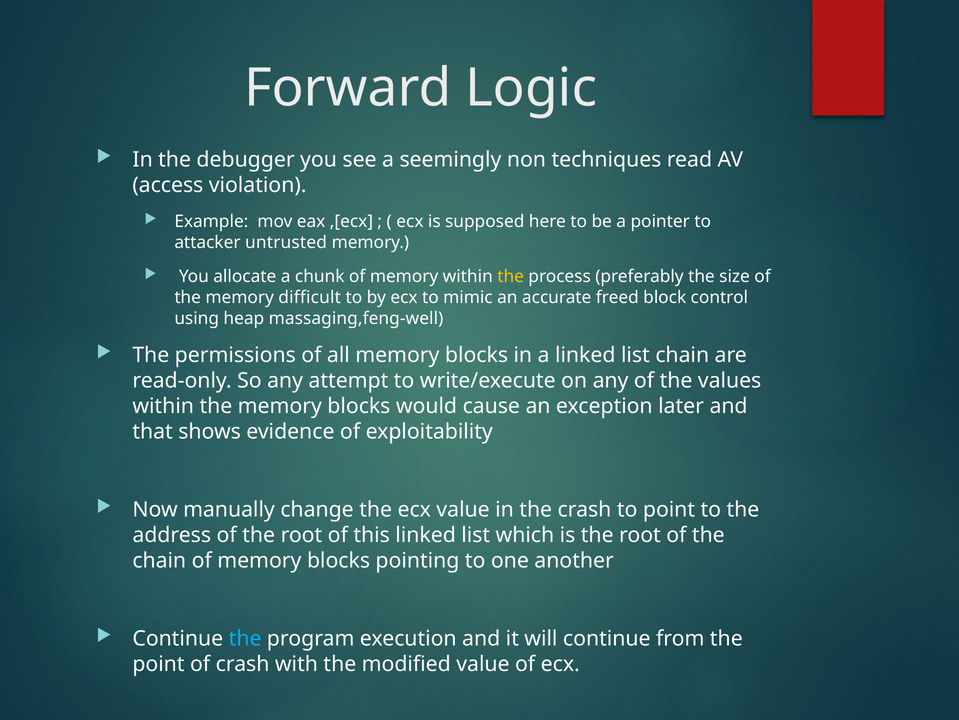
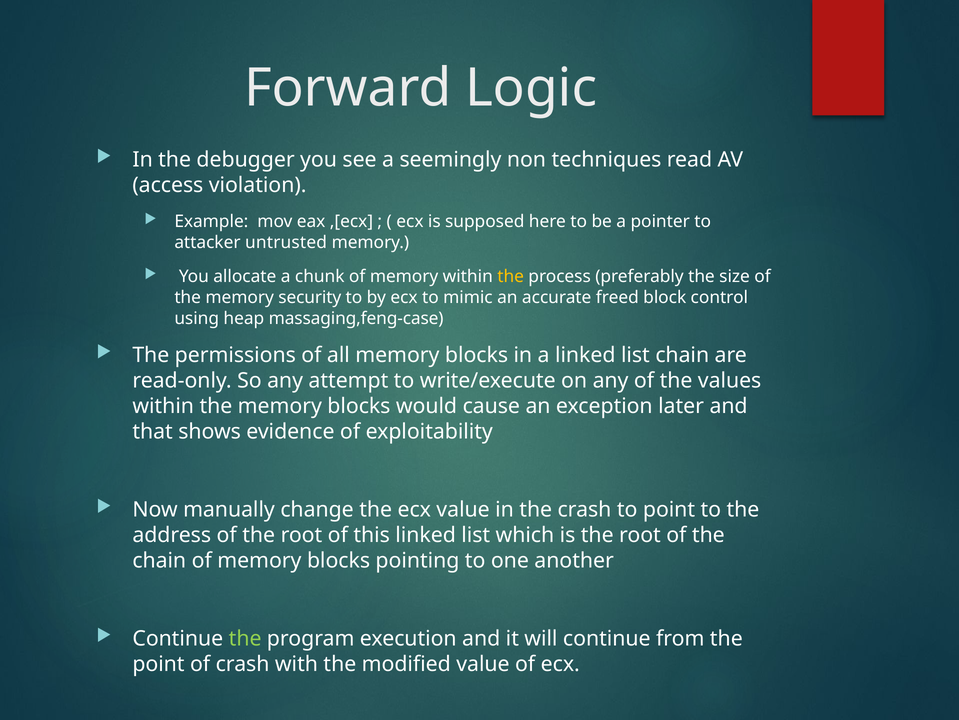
difficult: difficult -> security (310, 297)
massaging,feng-well: massaging,feng-well -> massaging,feng-case (356, 318)
the colour: light blue -> light green (245, 638)
